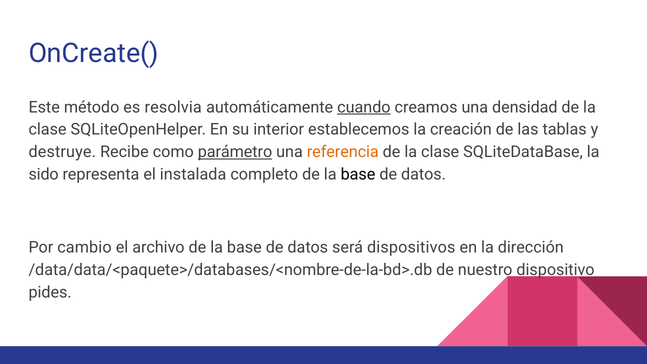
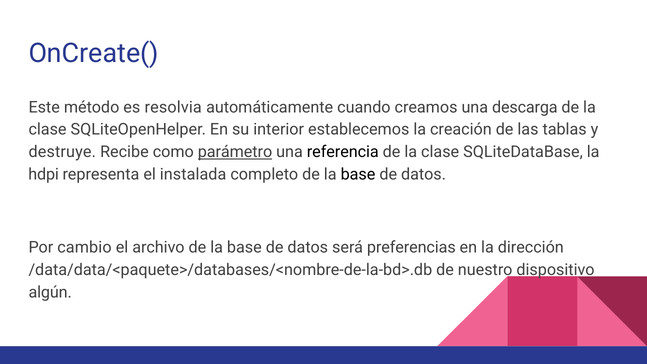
cuando underline: present -> none (364, 107)
densidad: densidad -> descarga (525, 107)
referencia colour: orange -> black (343, 152)
sido: sido -> hdpi (44, 174)
dispositivos: dispositivos -> preferencias (411, 248)
pides: pides -> algún (50, 292)
